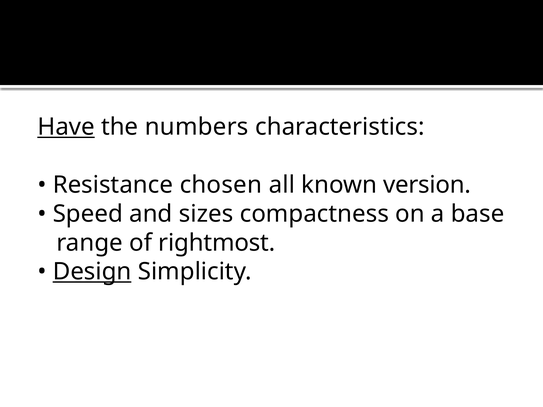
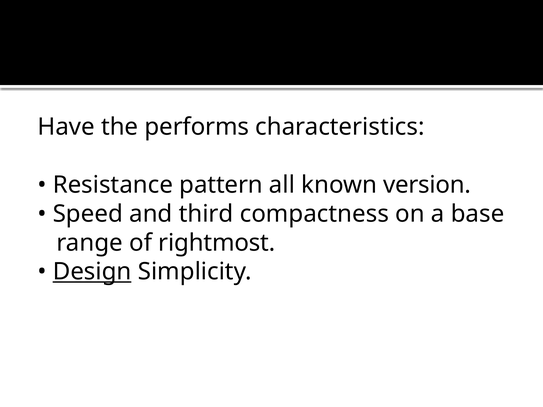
Have underline: present -> none (66, 127)
numbers: numbers -> performs (197, 127)
chosen: chosen -> pattern (221, 185)
sizes: sizes -> third (206, 214)
